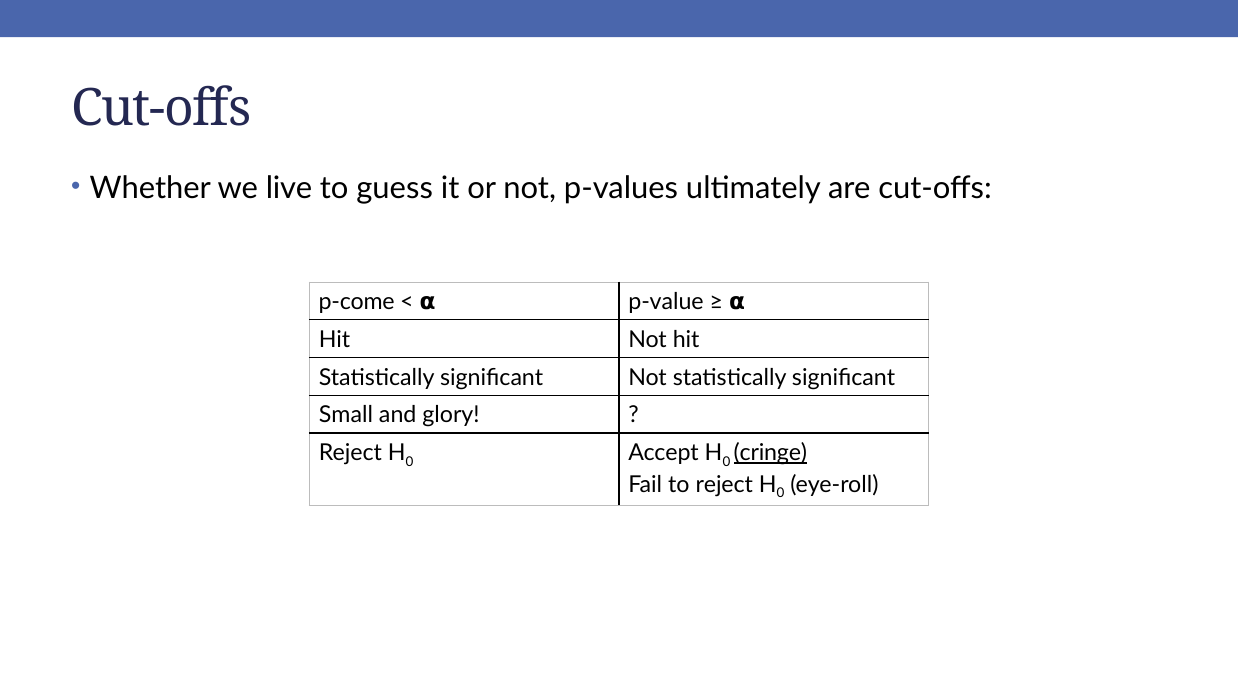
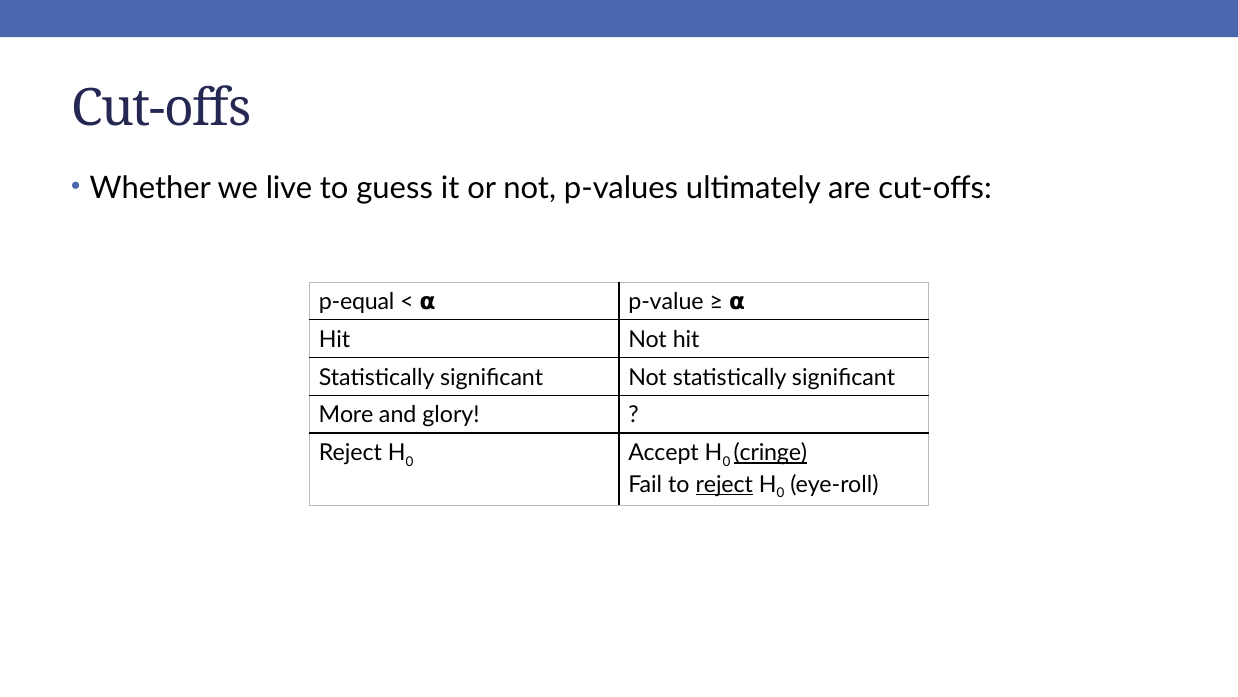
p-come: p-come -> p-equal (357, 302)
Small: Small -> More (346, 415)
reject underline: none -> present (724, 484)
